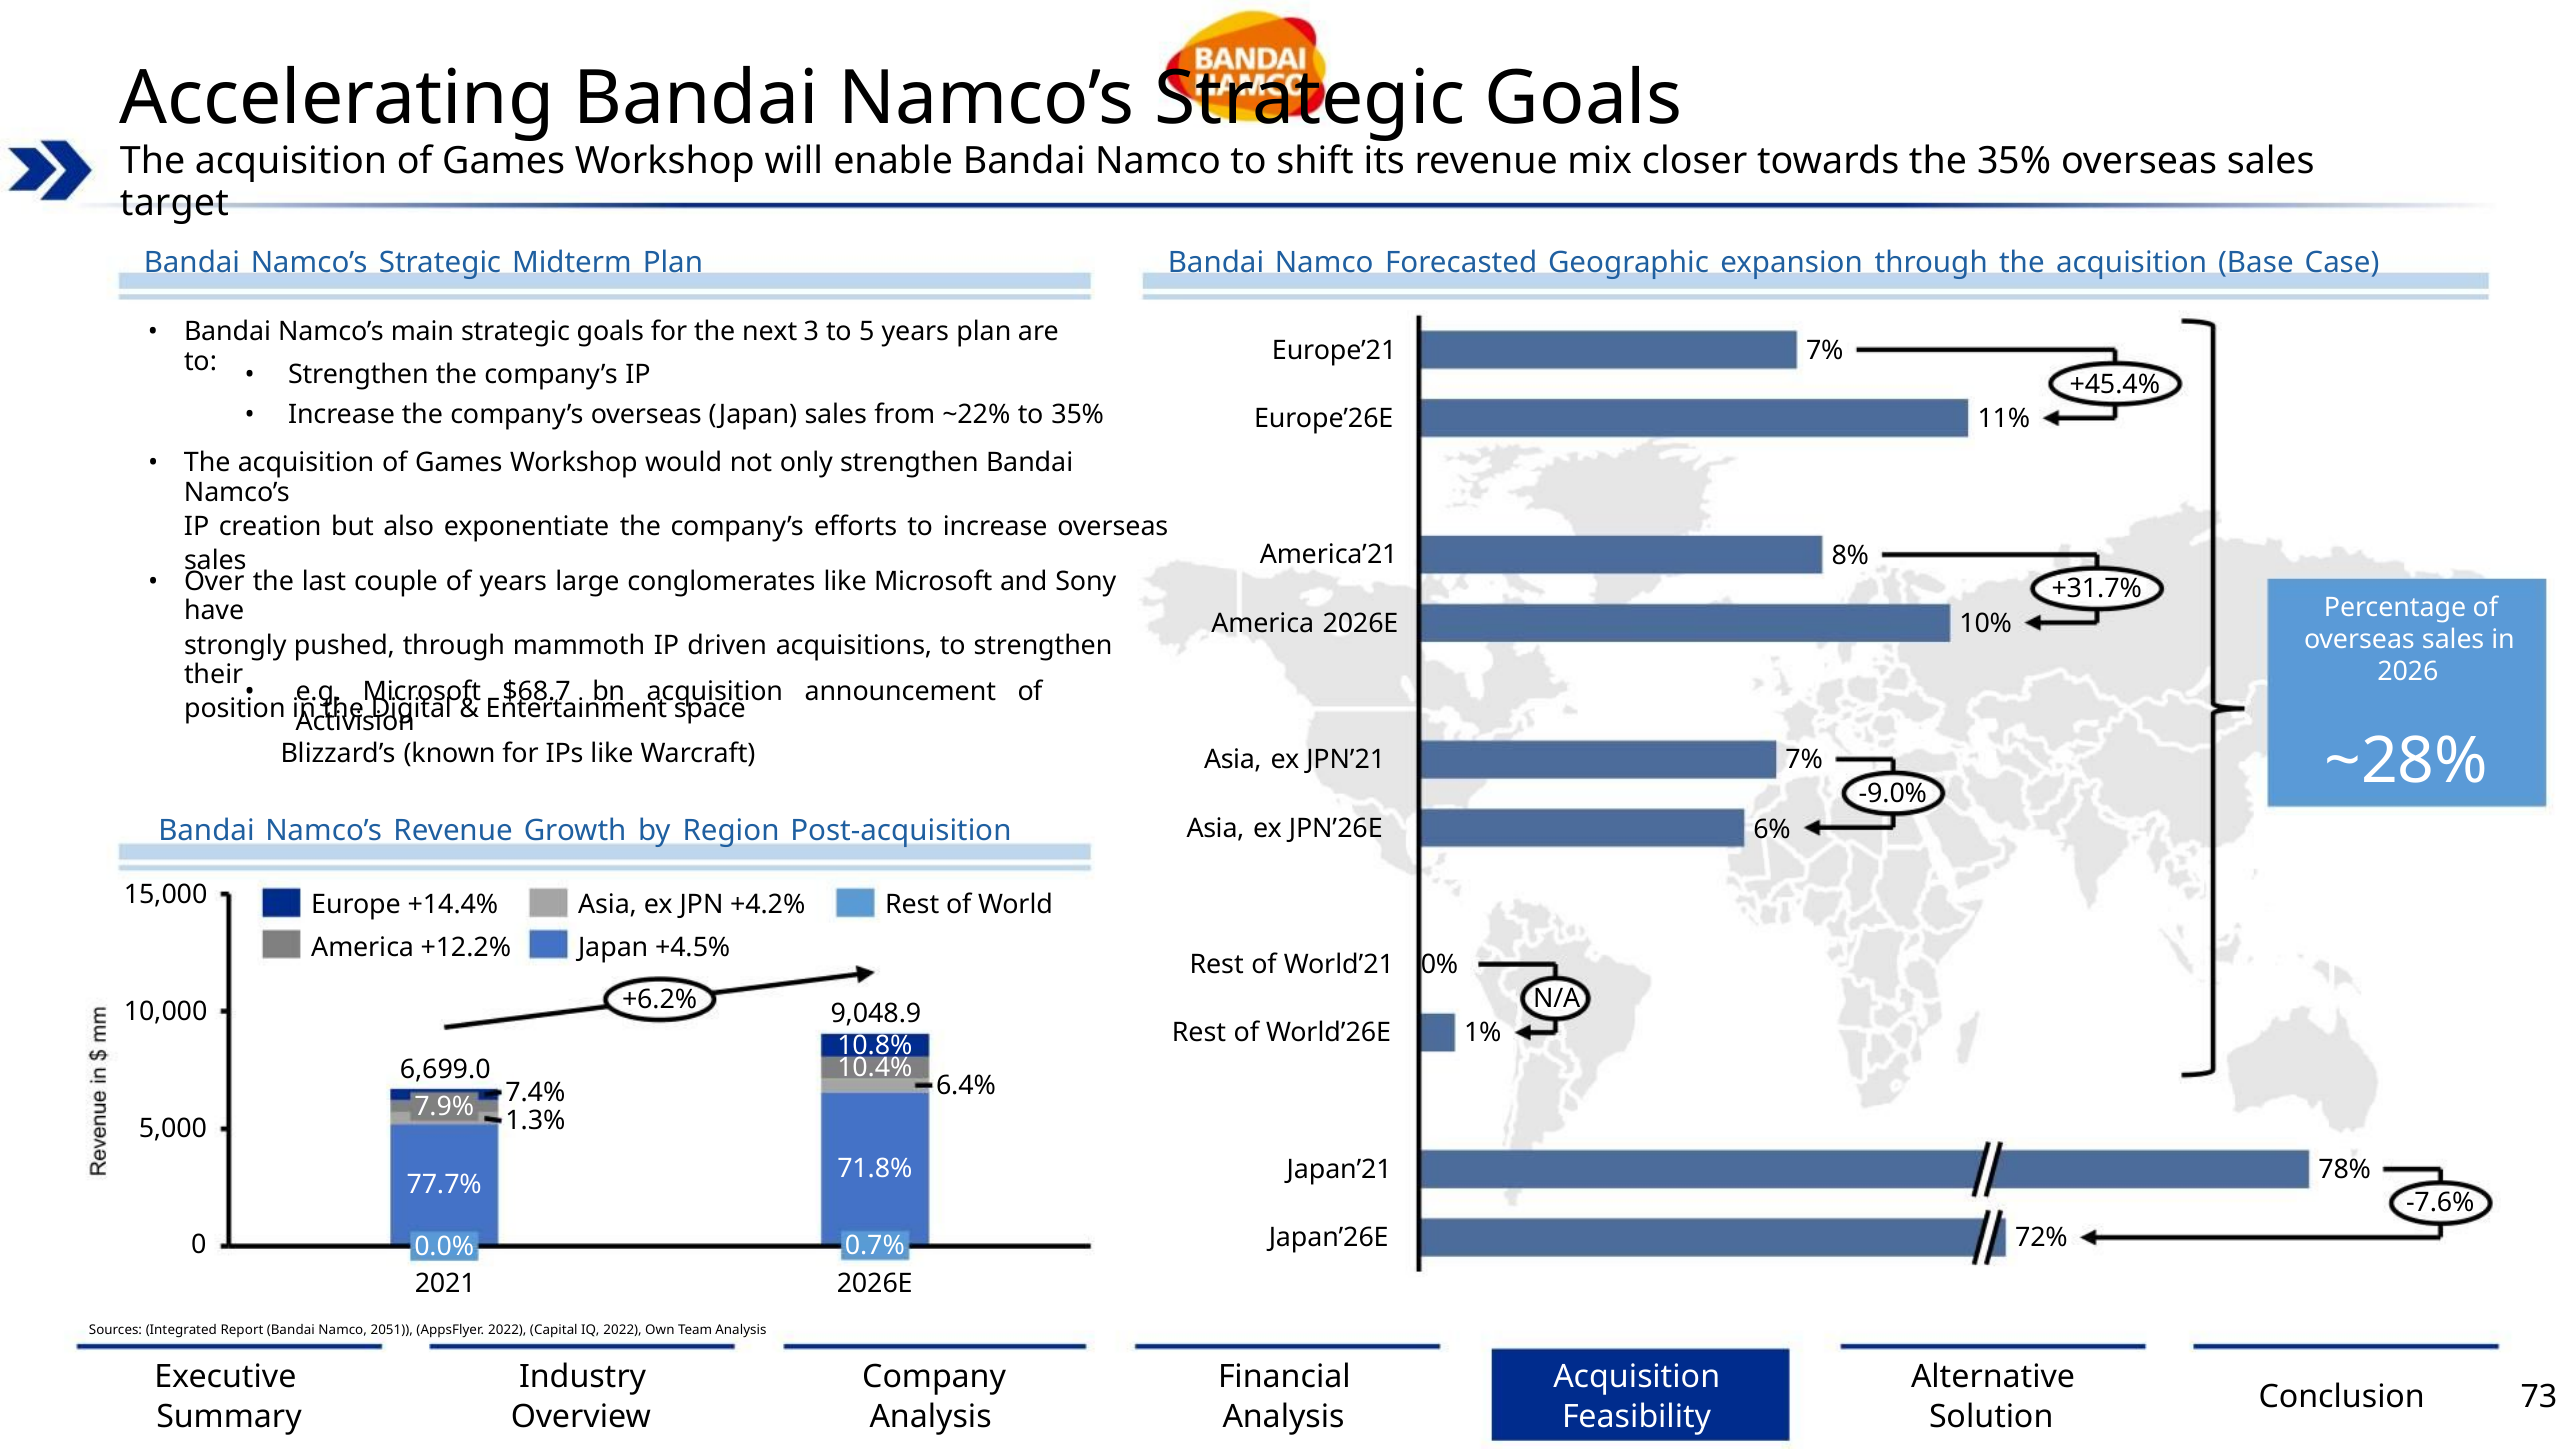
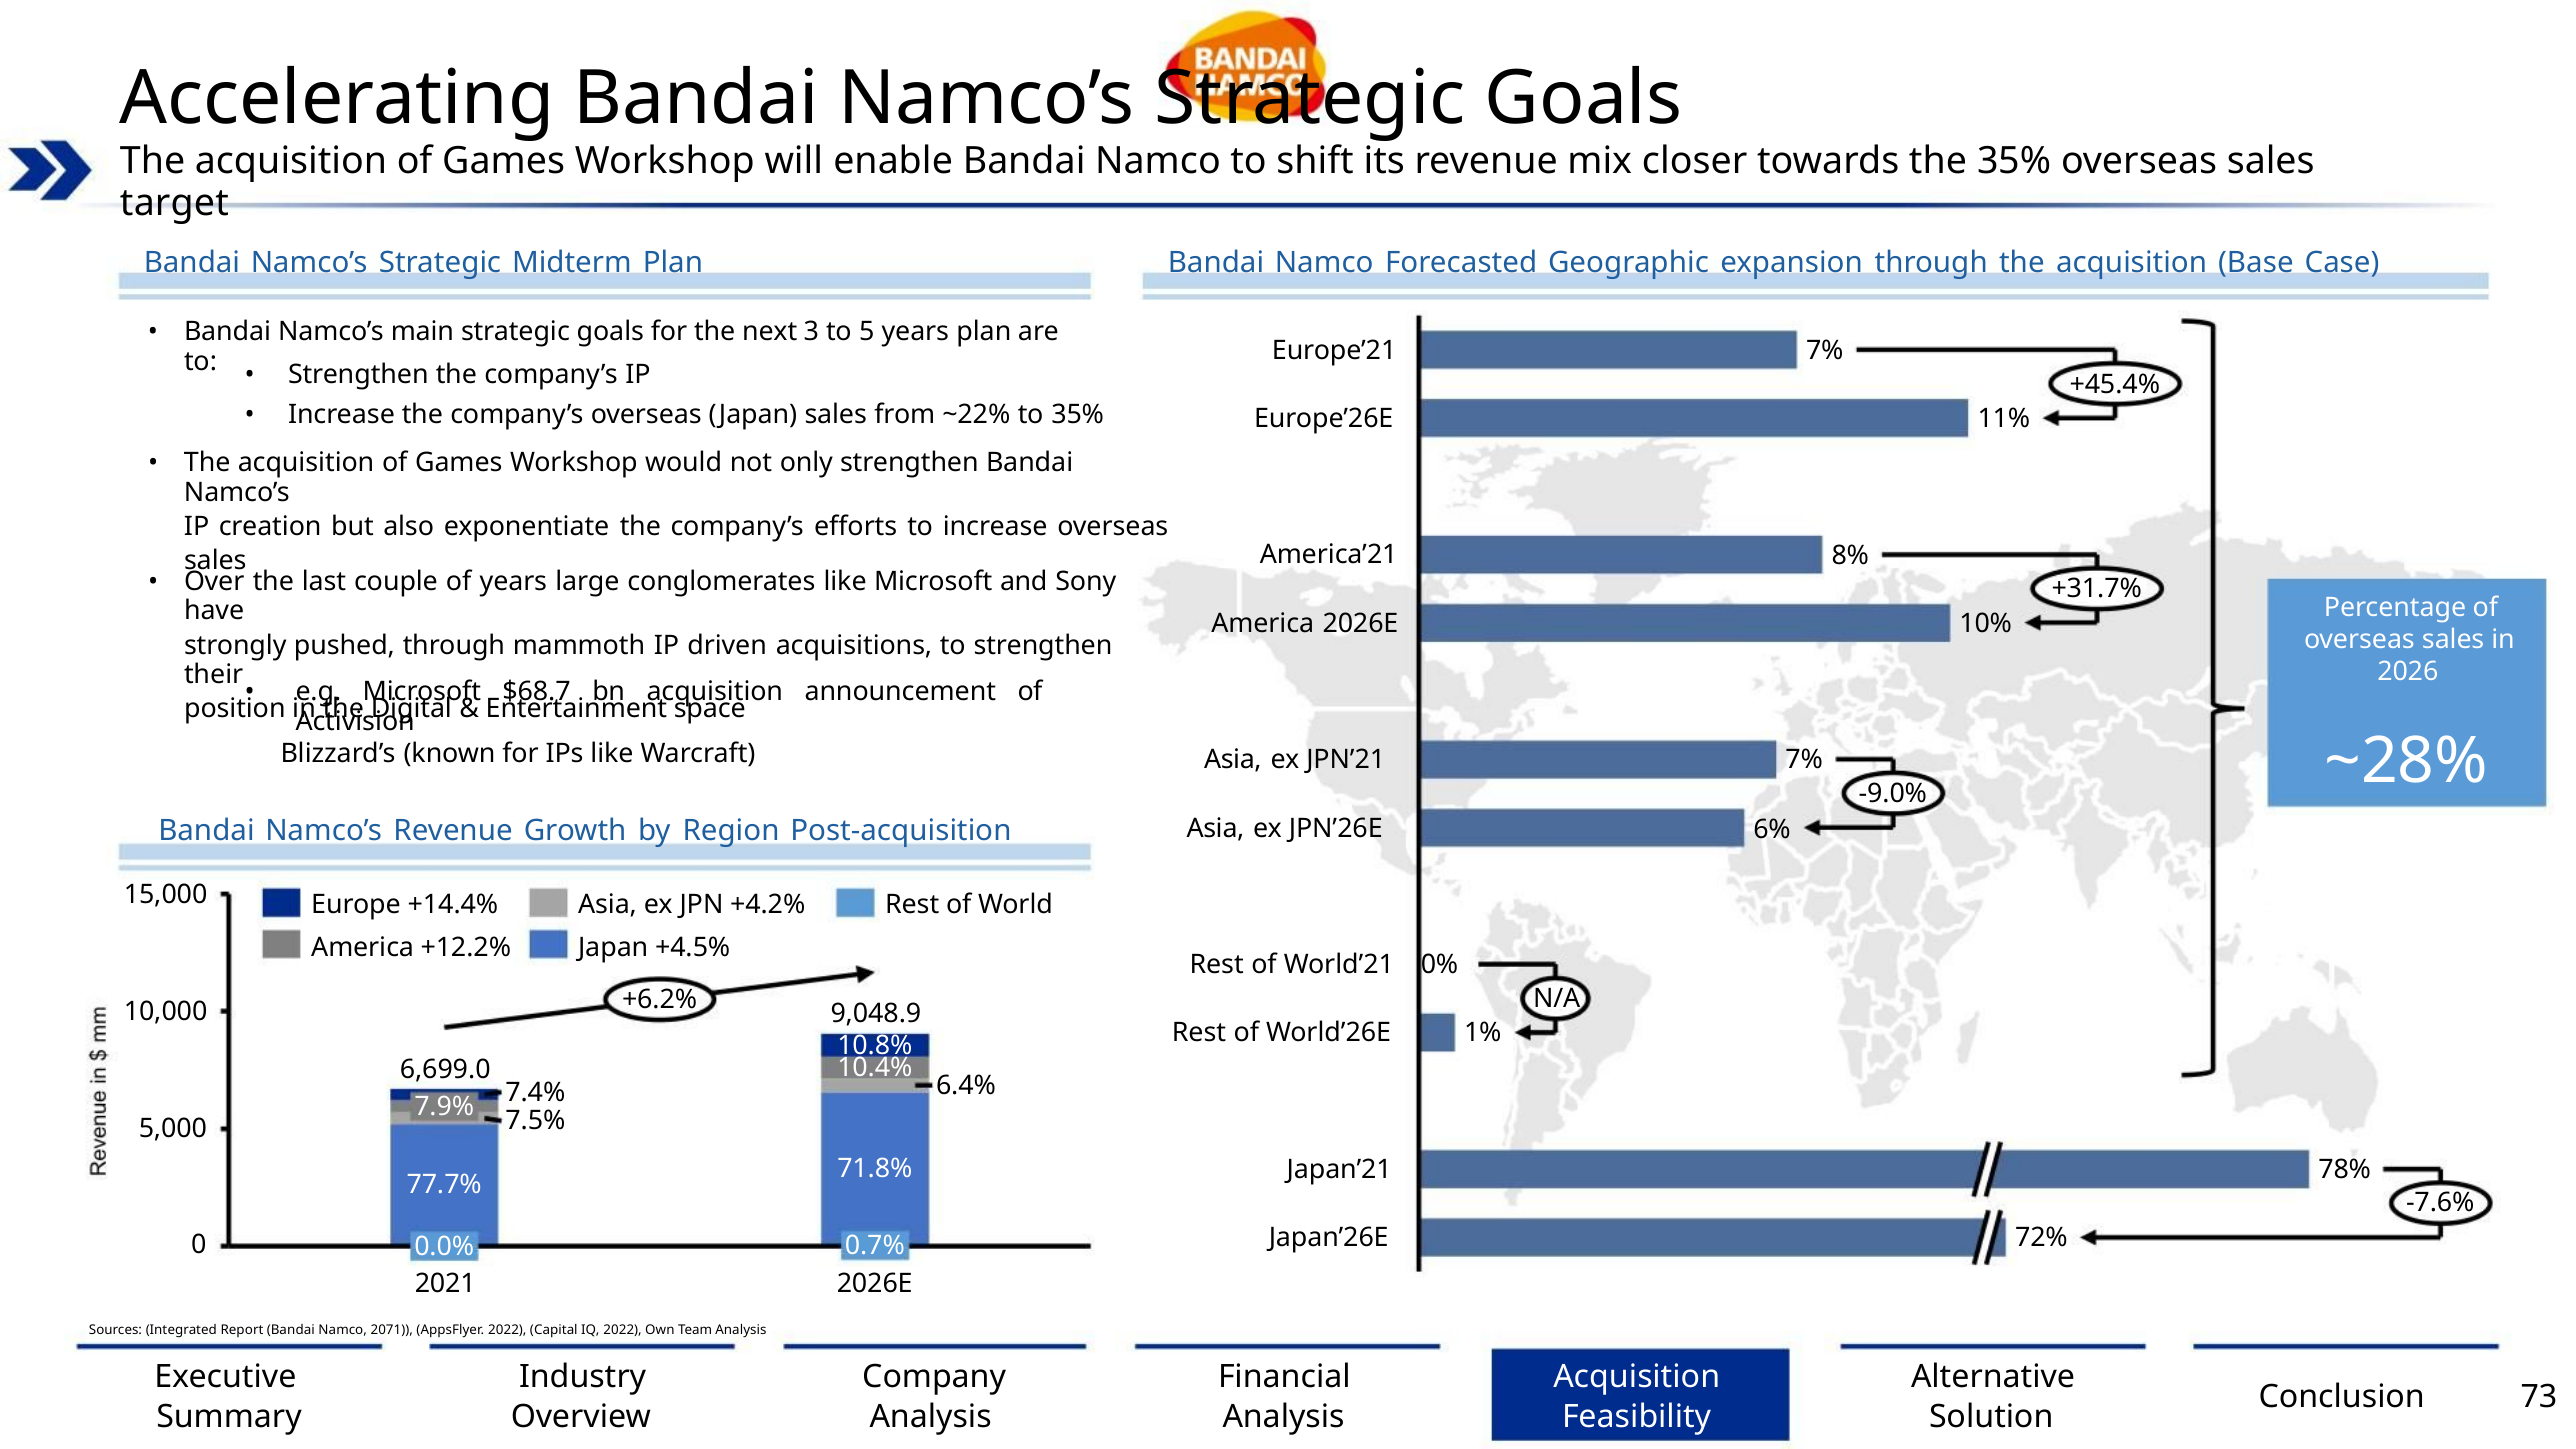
1.3%: 1.3% -> 7.5% (535, 1121)
2051: 2051 -> 2071 (392, 1330)
